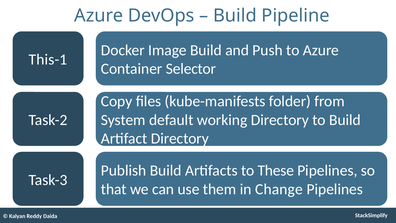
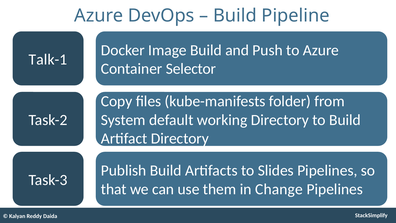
This-1: This-1 -> Talk-1 (48, 59)
These: These -> Slides (276, 170)
